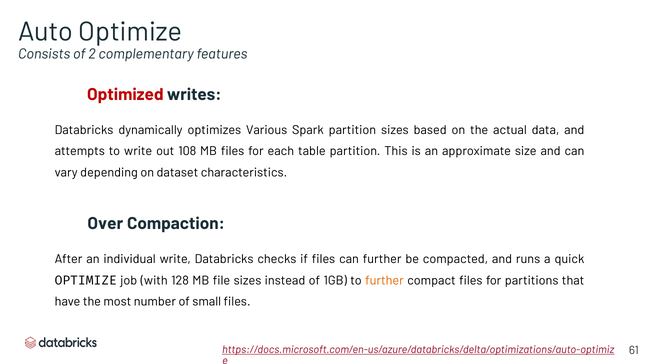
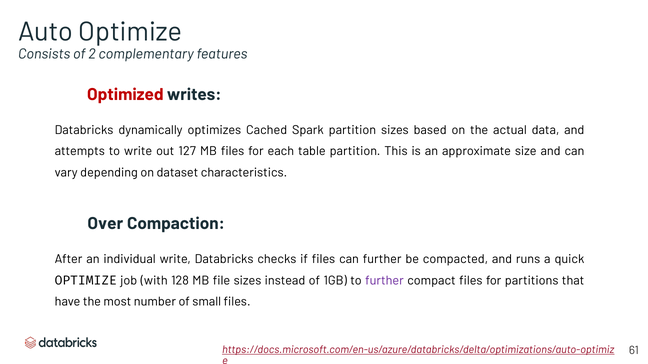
Various: Various -> Cached (267, 130)
108: 108 -> 127 (187, 152)
further colour: orange -> purple (384, 281)
